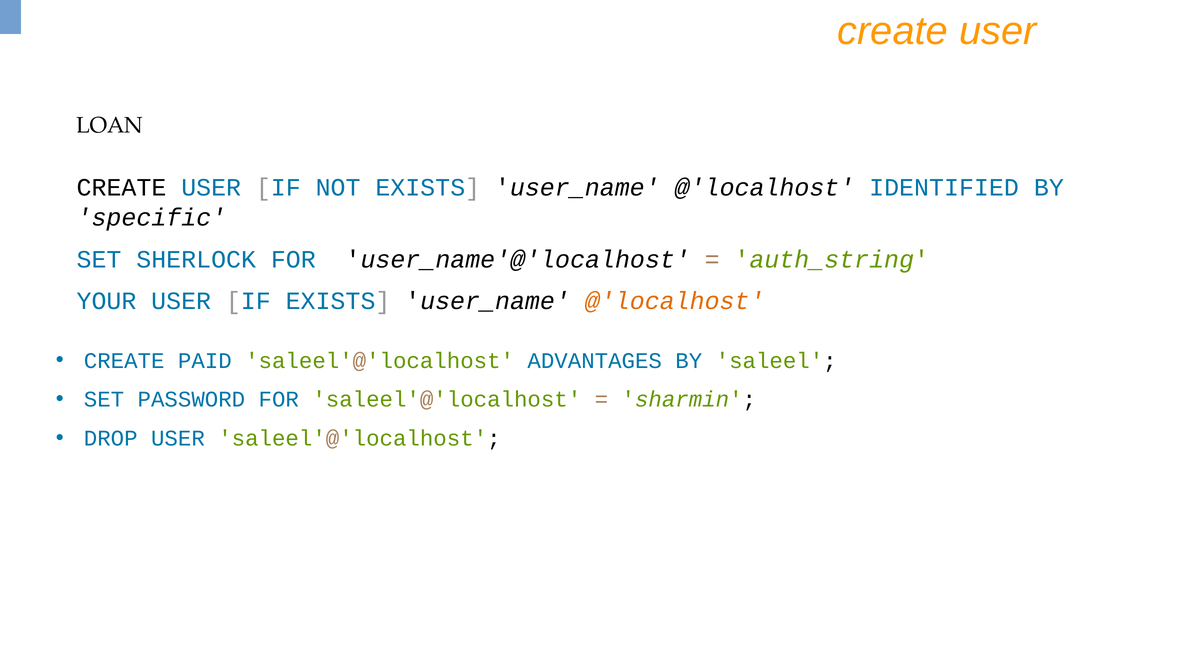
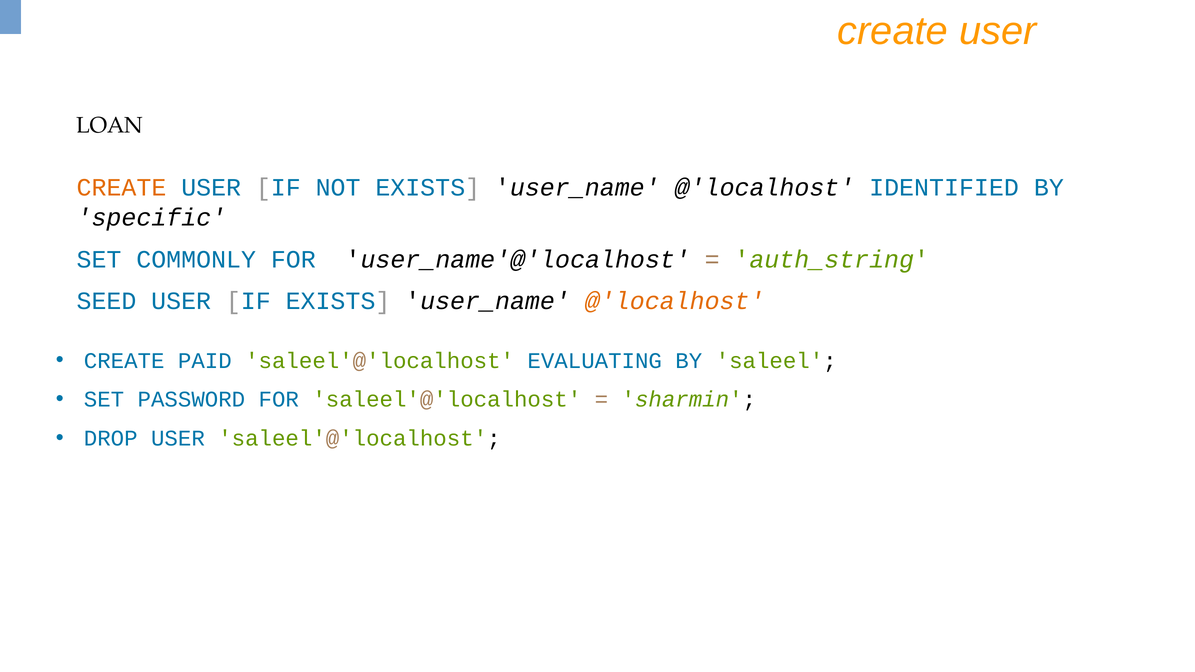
CREATE colour: black -> orange (121, 188)
SHERLOCK: SHERLOCK -> COMMONLY (196, 259)
YOUR: YOUR -> SEED (106, 301)
ADVANTAGES: ADVANTAGES -> EVALUATING (595, 361)
